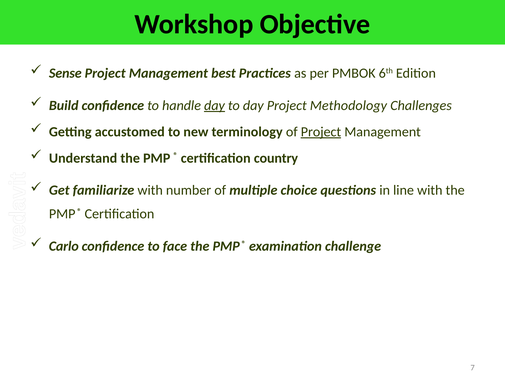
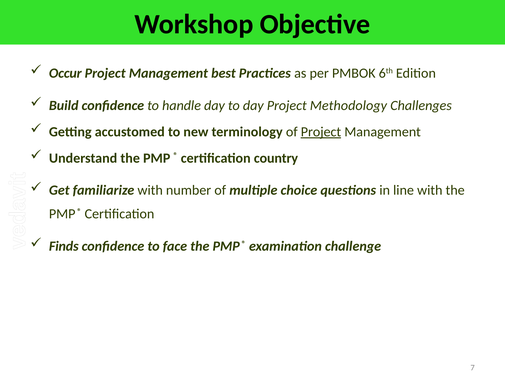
Sense: Sense -> Occur (65, 73)
day underline: present -> none (214, 106)
Carlo: Carlo -> Finds (64, 247)
